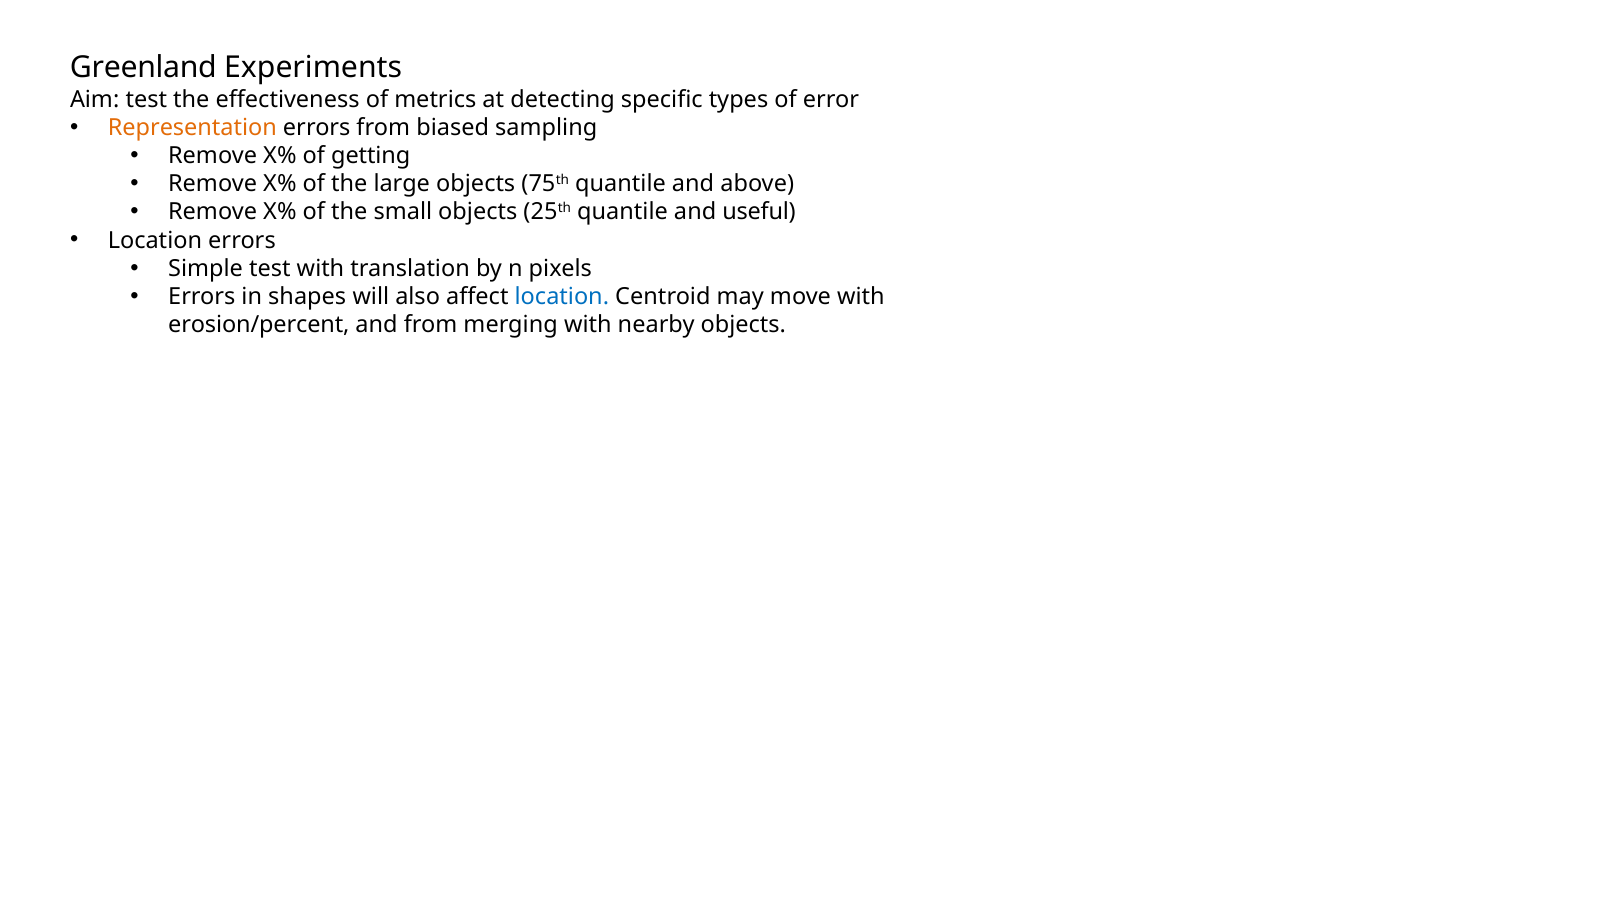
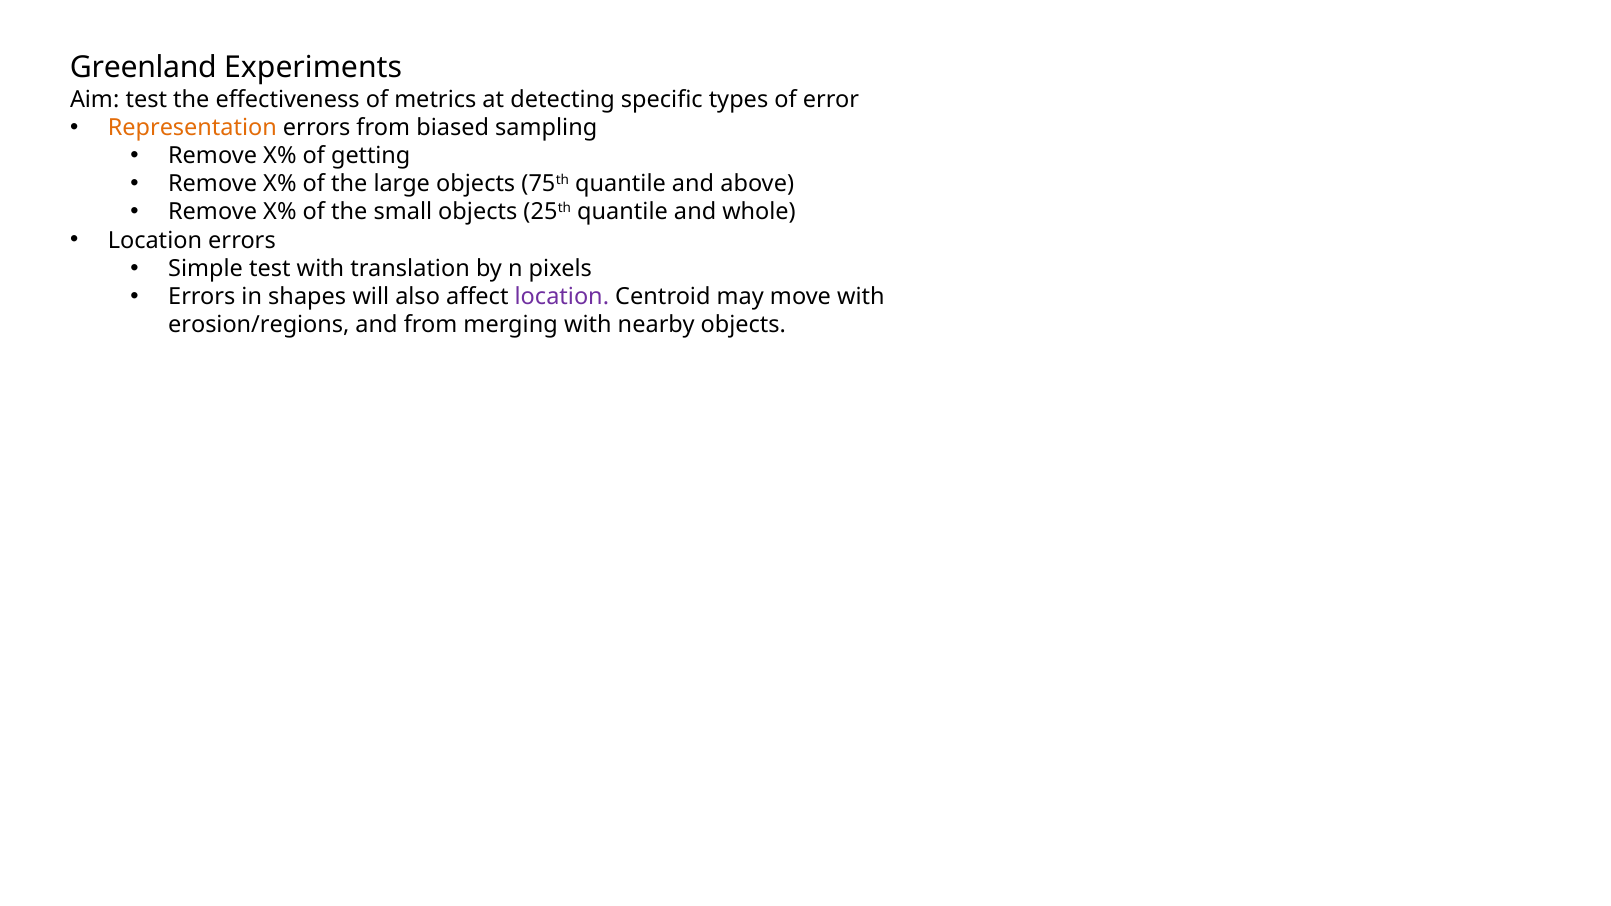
useful: useful -> whole (759, 212)
location colour: blue -> purple (562, 297)
erosion/percent: erosion/percent -> erosion/regions (259, 325)
